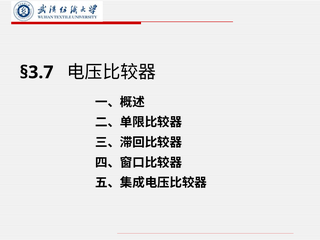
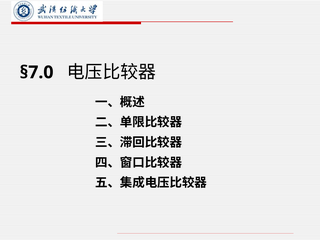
§3.7: §3.7 -> §7.0 (37, 72)
